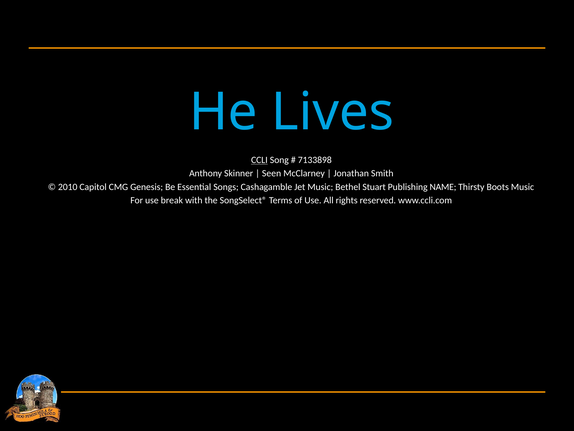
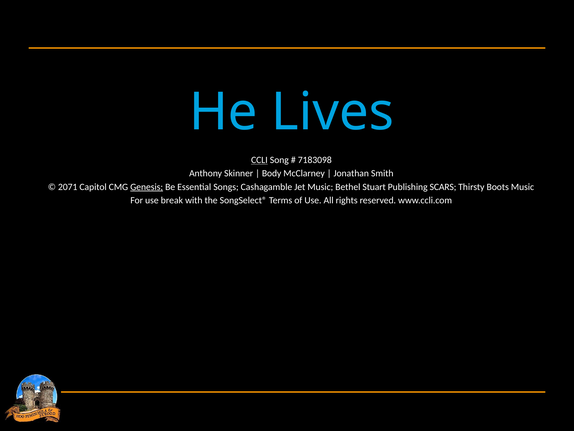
7133898: 7133898 -> 7183098 (315, 160)
Seen: Seen -> Body (272, 173)
2010: 2010 -> 2071 (68, 187)
Genesis underline: none -> present (147, 187)
NAME: NAME -> SCARS (443, 187)
